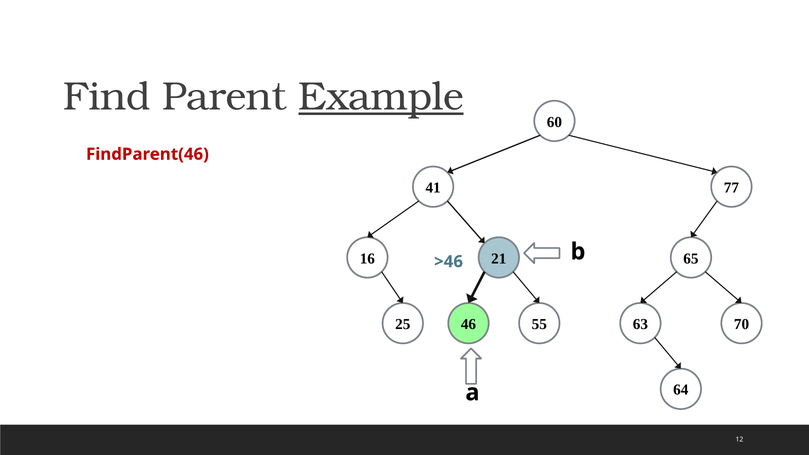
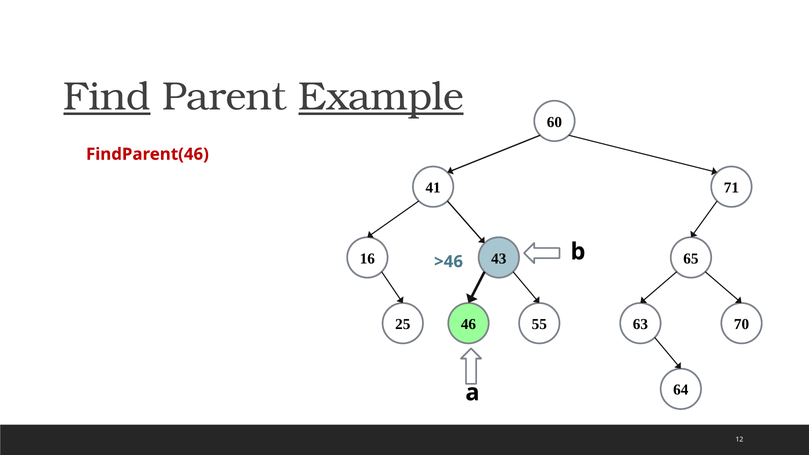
Find underline: none -> present (107, 97)
77: 77 -> 71 (731, 188)
21: 21 -> 43 (499, 259)
